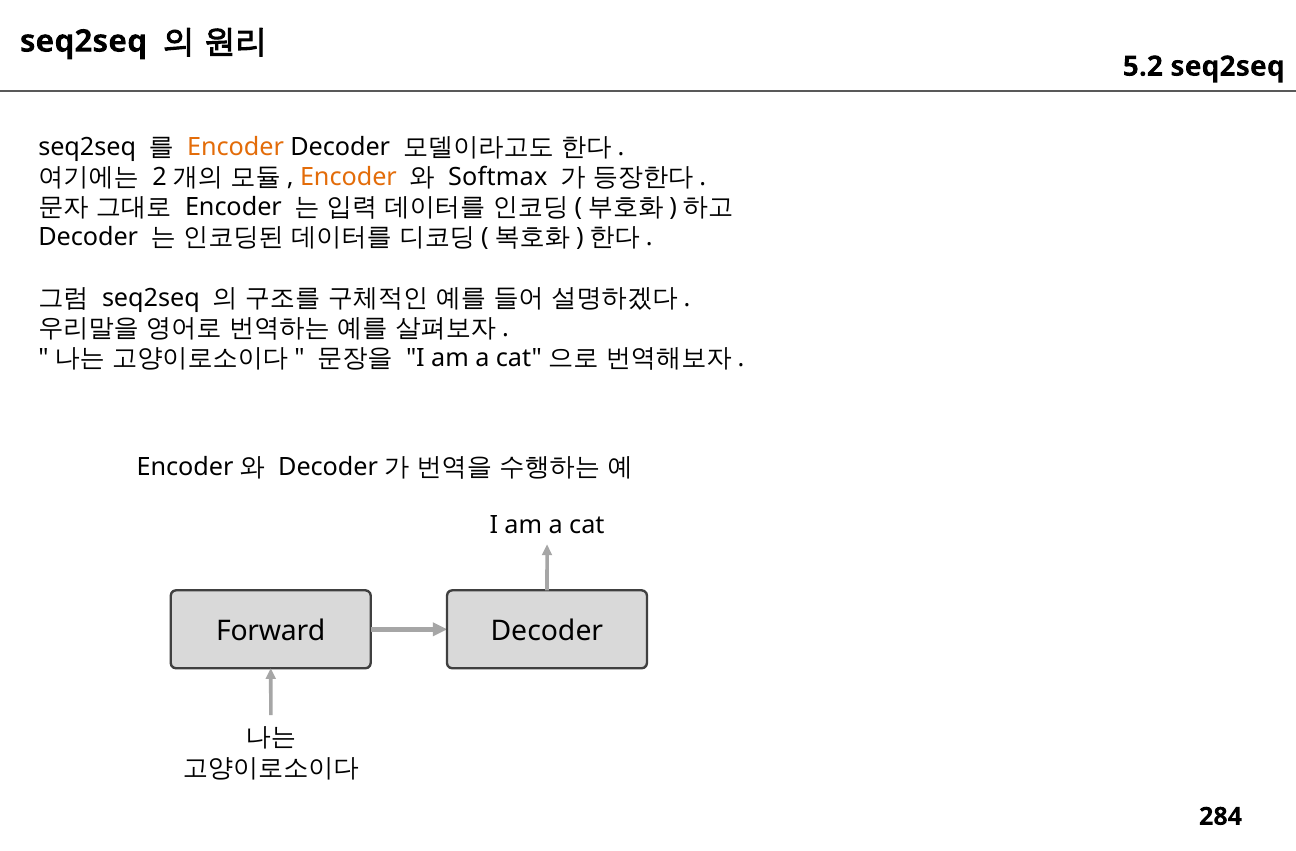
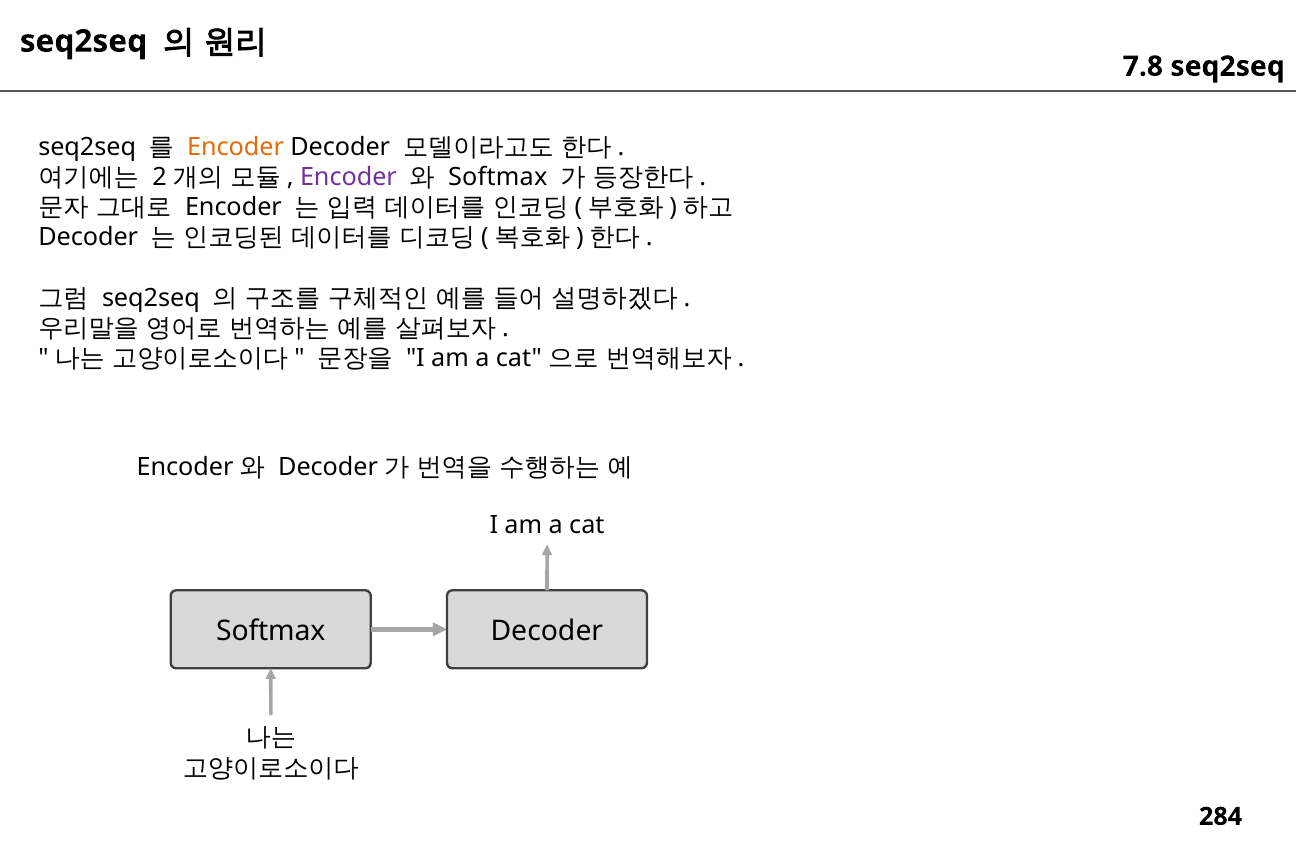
5.2: 5.2 -> 7.8 (1143, 66)
Encoder colour: orange -> purple (348, 177)
Forward: Forward -> Softmax (271, 631)
